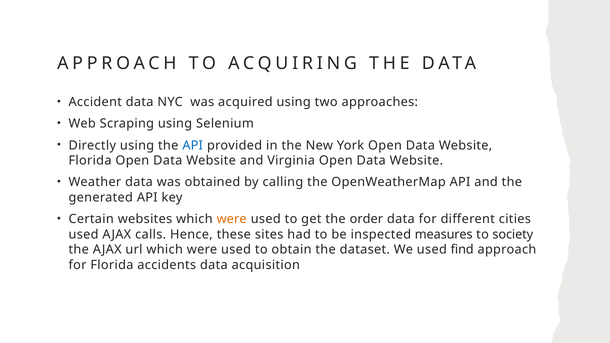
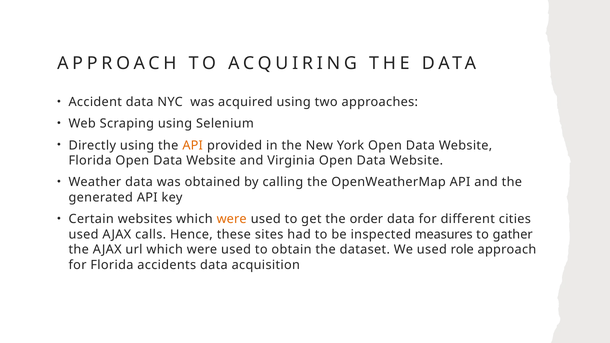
API colour: blue -> orange (193, 145)
society: society -> gather (513, 235)
find: find -> role (462, 250)
